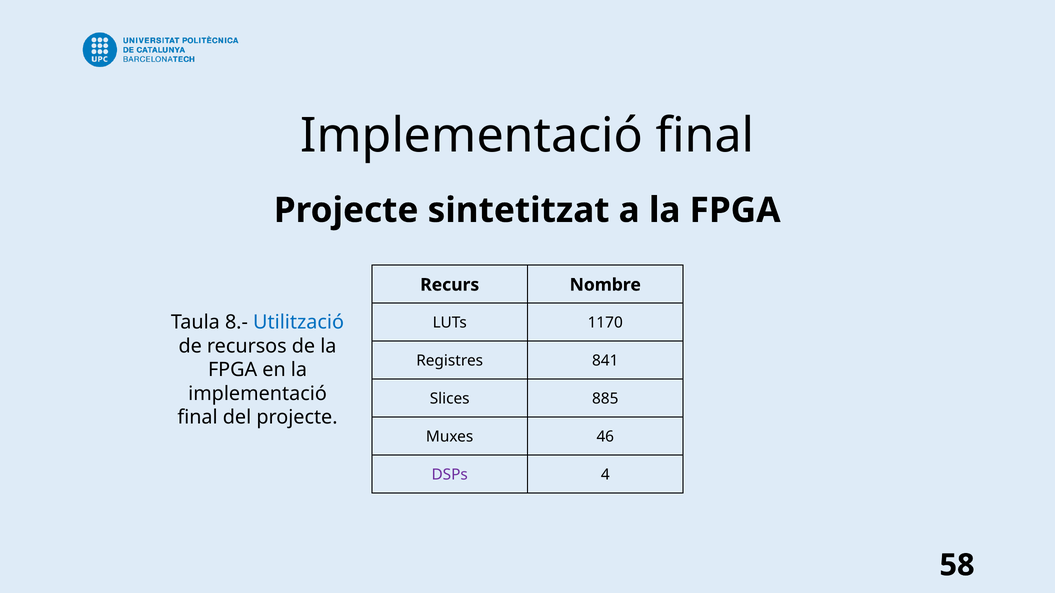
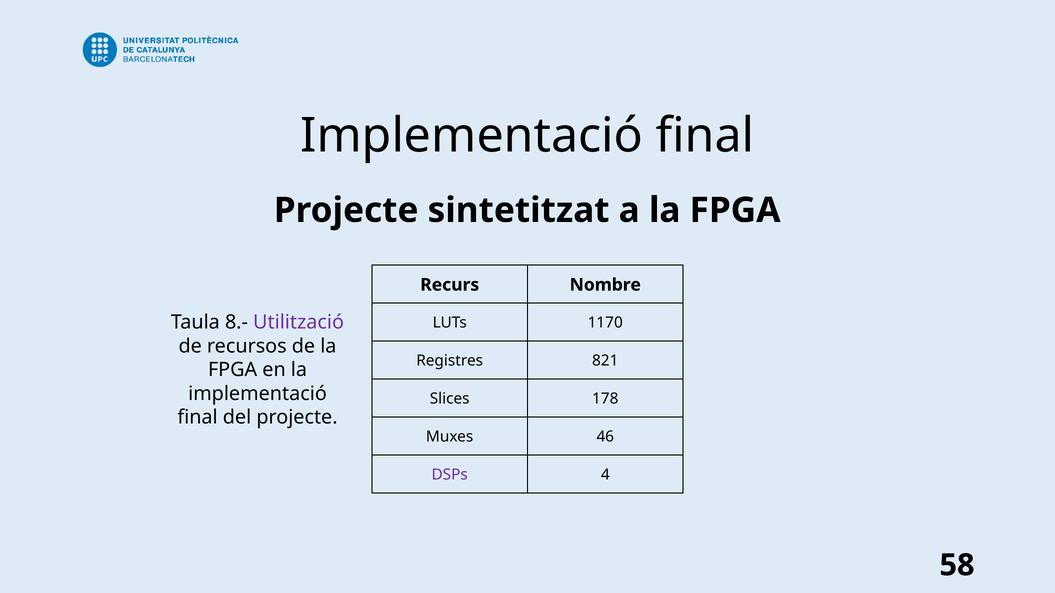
Utilització colour: blue -> purple (299, 323)
841: 841 -> 821 (605, 361)
885: 885 -> 178 (605, 399)
